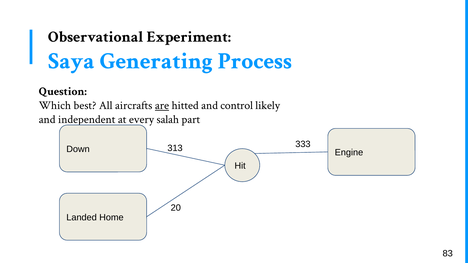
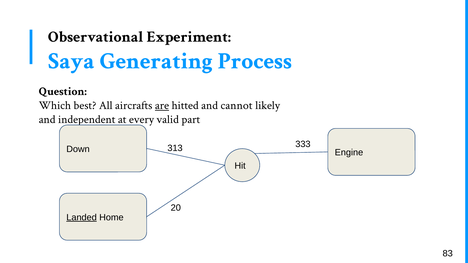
control: control -> cannot (237, 105)
salah: salah -> valid (168, 119)
Landed underline: none -> present (82, 218)
